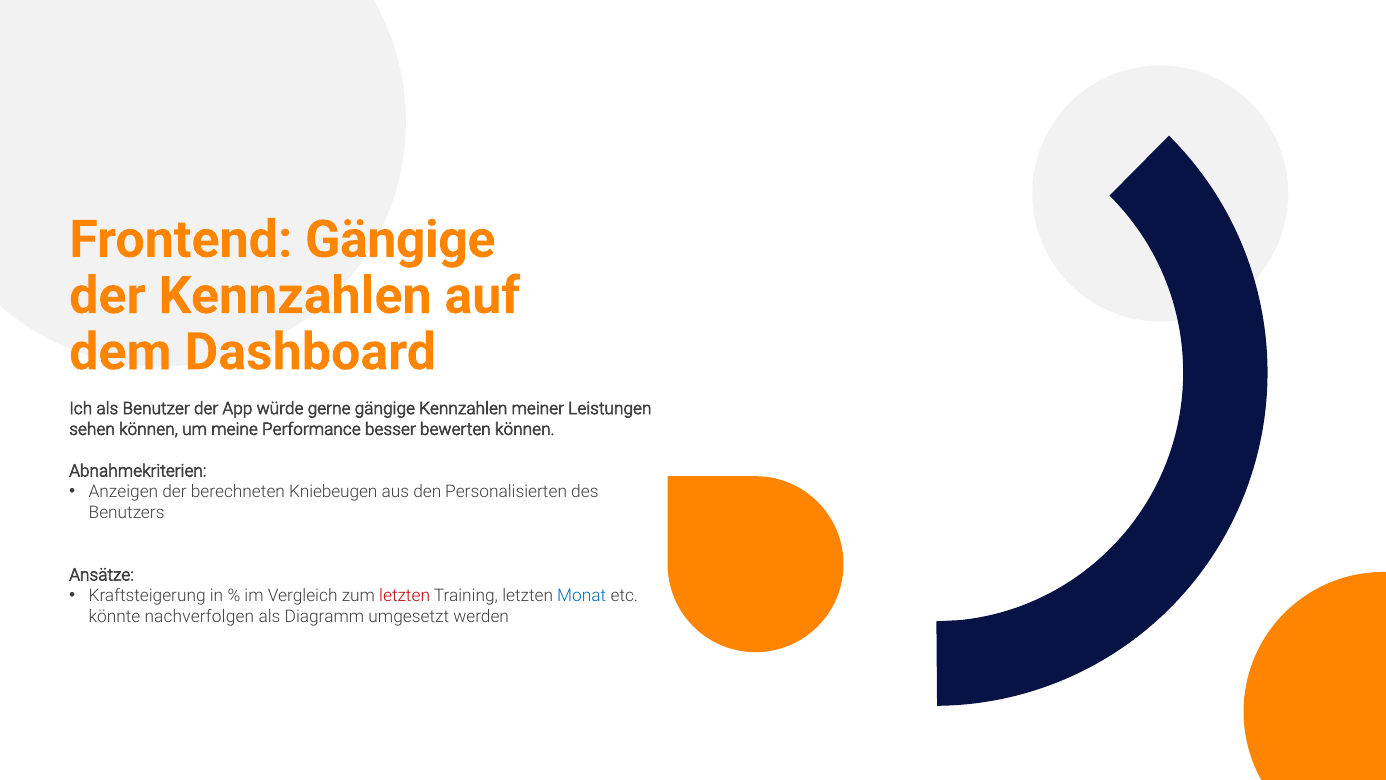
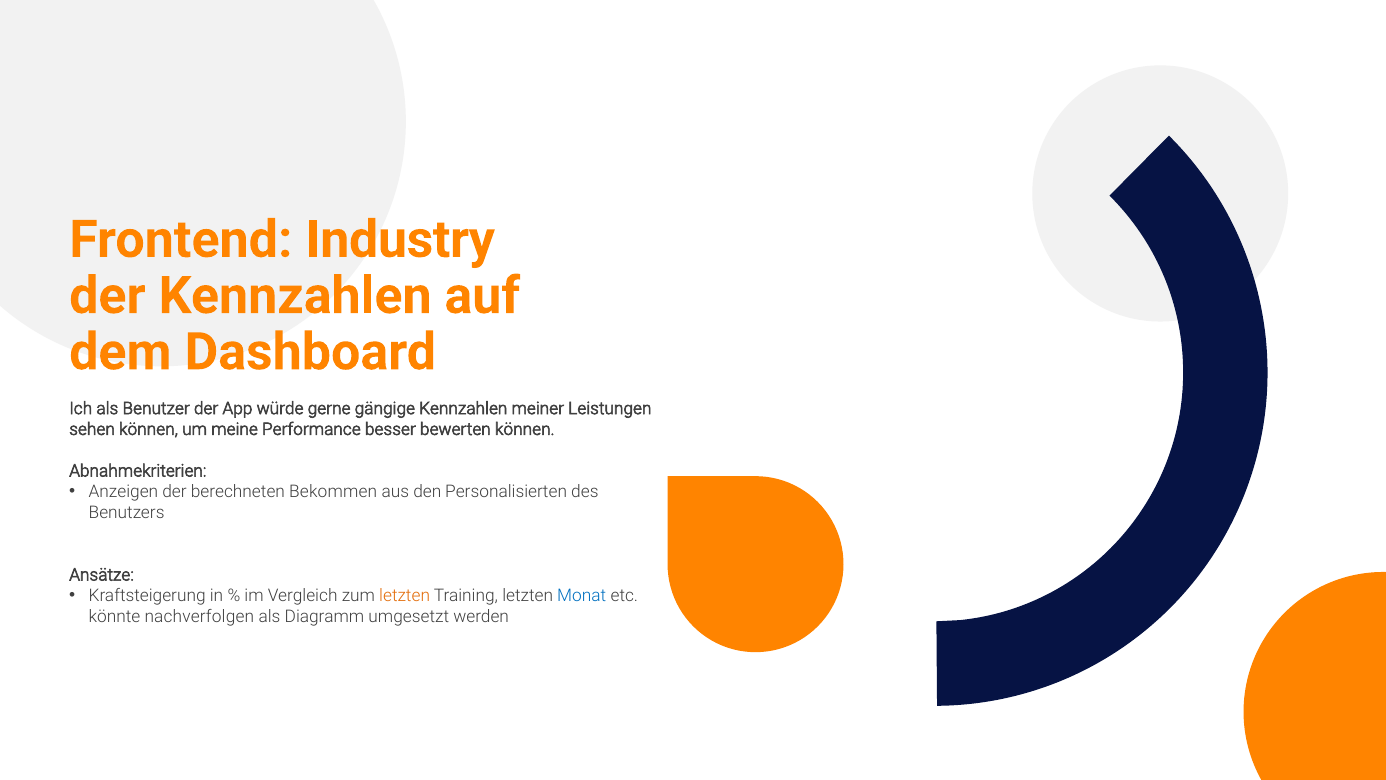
Frontend Gängige: Gängige -> Industry (400, 240)
Kniebeugen: Kniebeugen -> Bekommen (333, 491)
letzten colour: red -> orange (405, 595)
